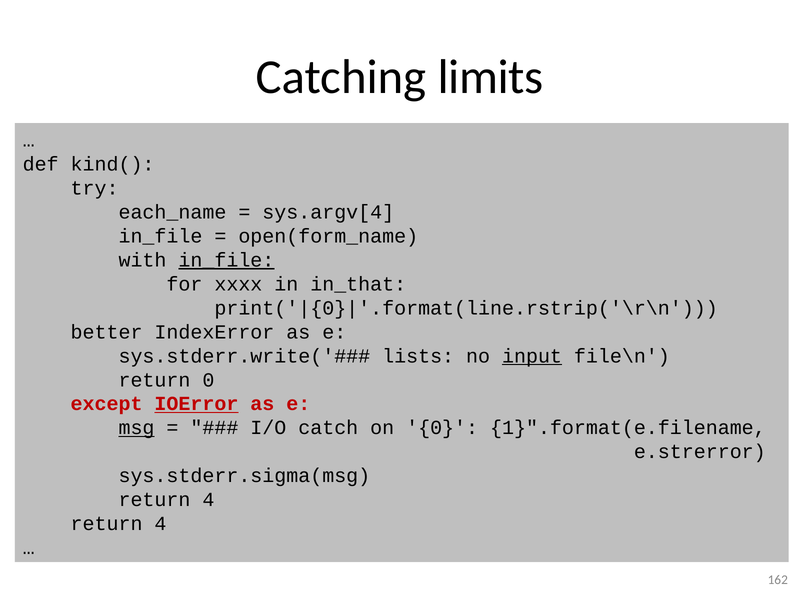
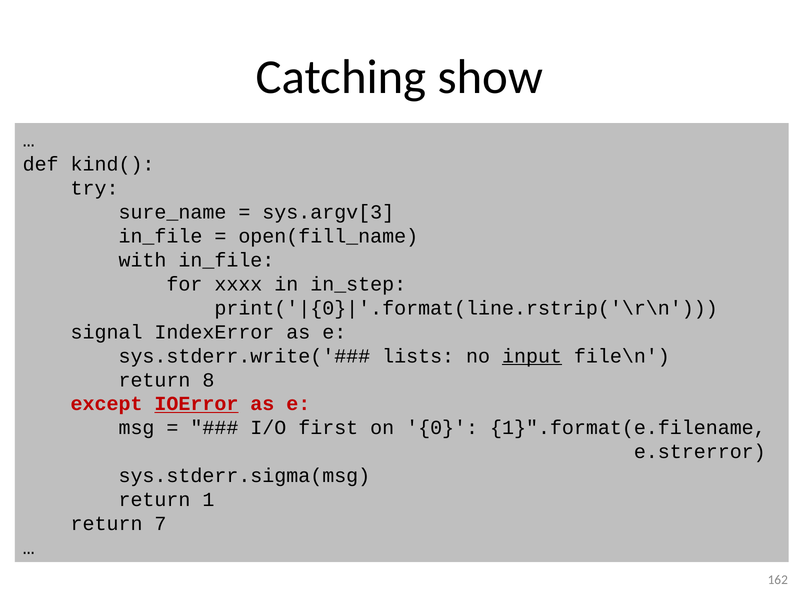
limits: limits -> show (490, 77)
each_name: each_name -> sure_name (172, 212)
sys.argv[4: sys.argv[4 -> sys.argv[3 (328, 212)
open(form_name: open(form_name -> open(fill_name (328, 236)
in_file underline: present -> none (226, 260)
in_that: in_that -> in_step (358, 284)
better: better -> signal (107, 332)
return 0: 0 -> 8 (208, 380)
msg underline: present -> none (137, 428)
catch: catch -> first (328, 428)
4: 4 -> 1 (208, 500)
4: 4 -> 7 (160, 524)
